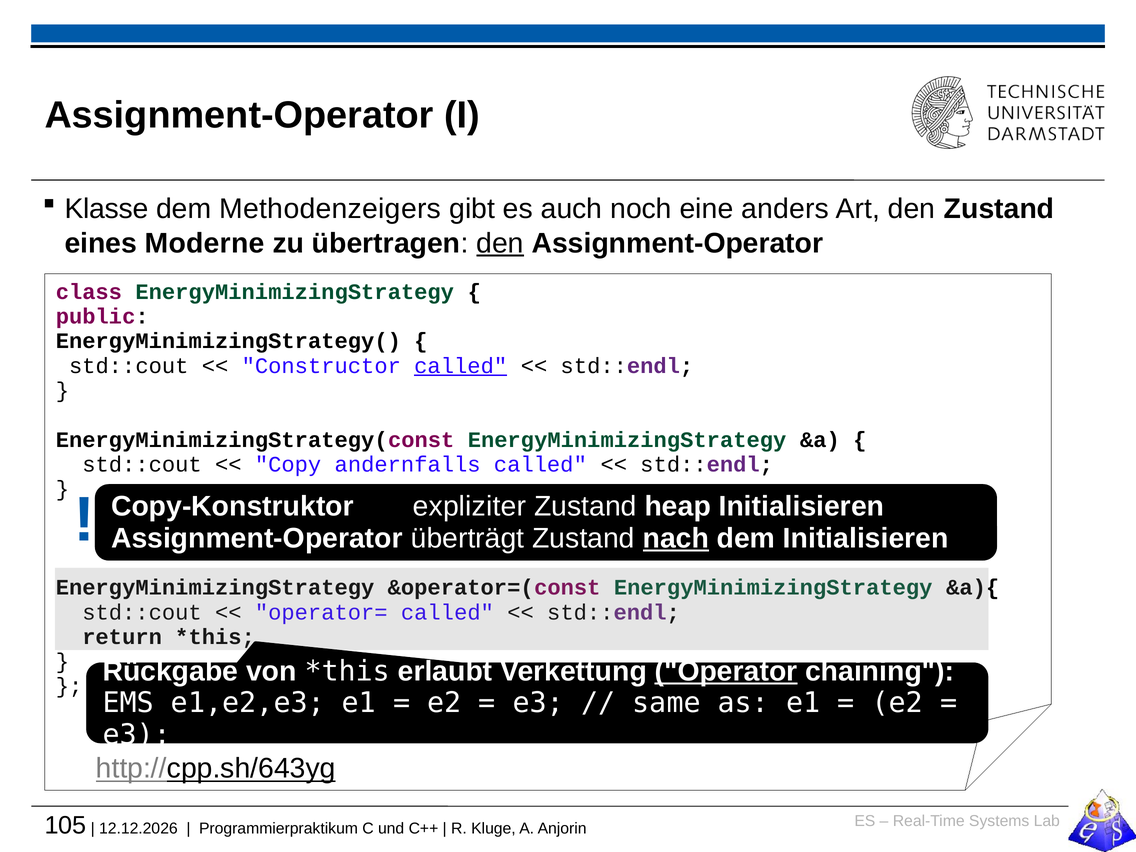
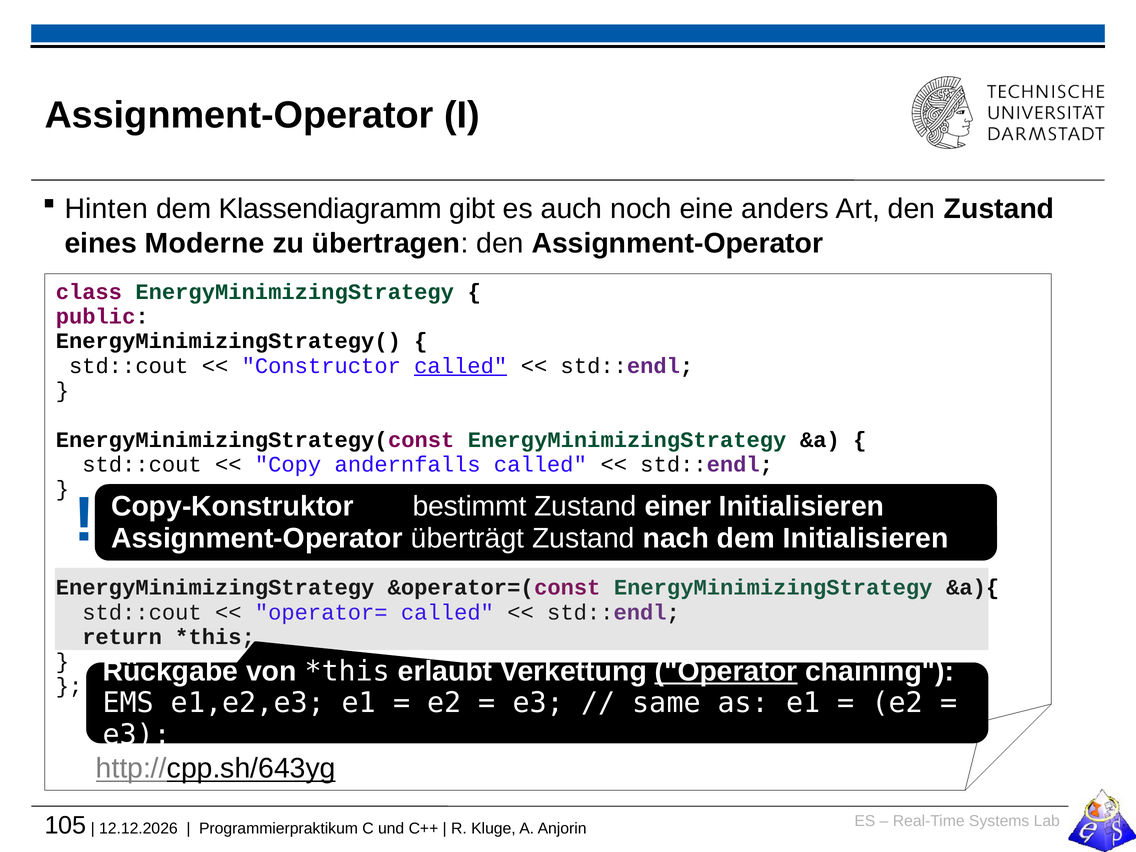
Klasse: Klasse -> Hinten (106, 209)
Methodenzeigers: Methodenzeigers -> Klassendiagramm (330, 209)
den underline: present -> none (500, 243)
expliziter: expliziter -> bestimmt (470, 507)
heap: heap -> einer (678, 507)
nach underline: present -> none (676, 538)
